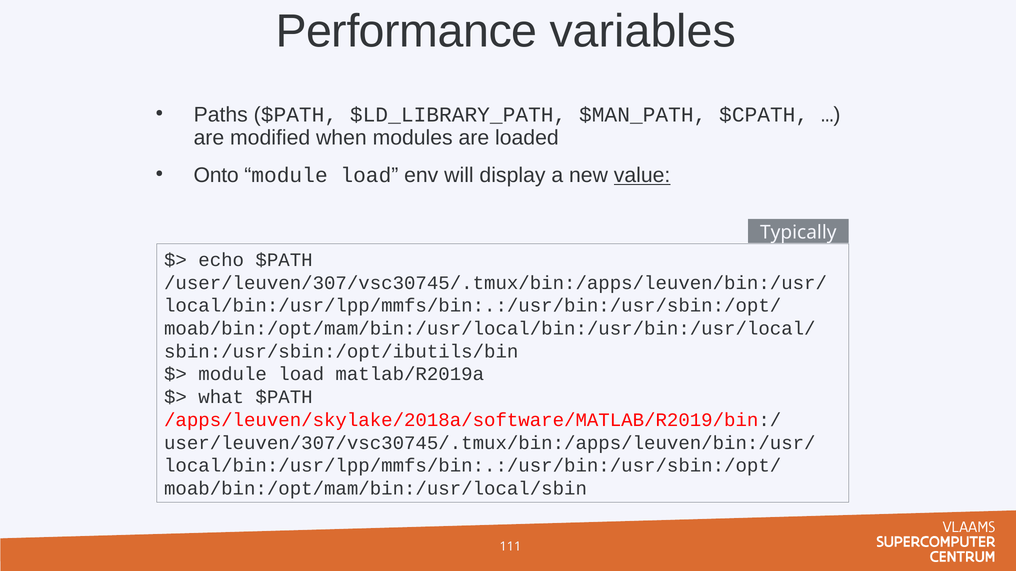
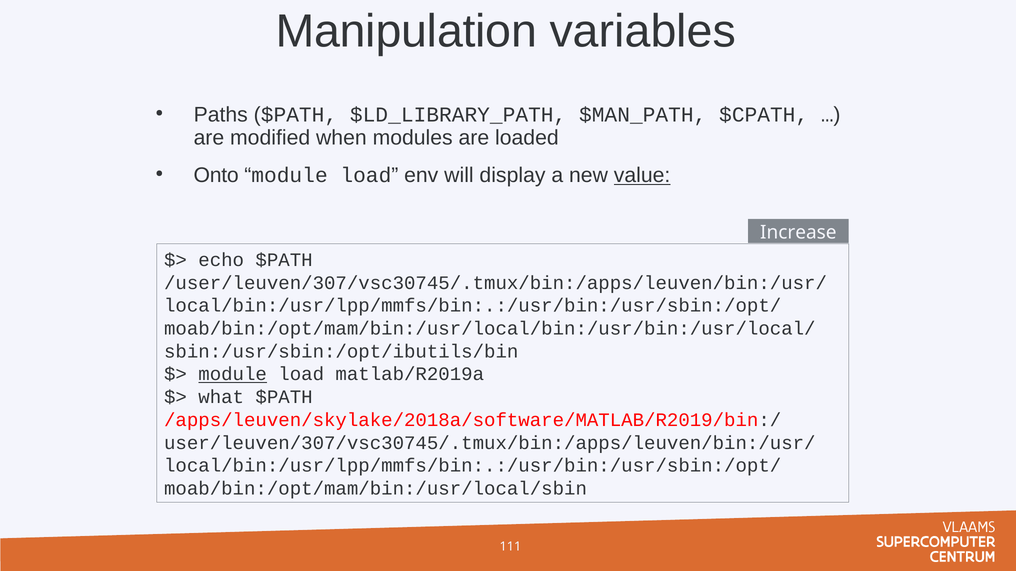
Performance: Performance -> Manipulation (406, 32)
Typically: Typically -> Increase (798, 233)
module underline: none -> present (233, 375)
